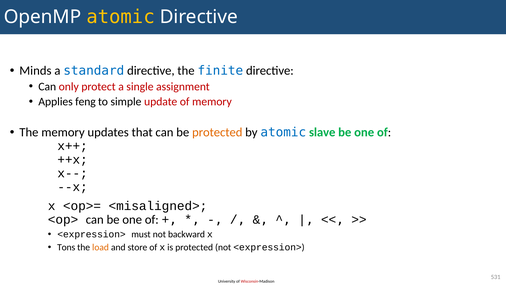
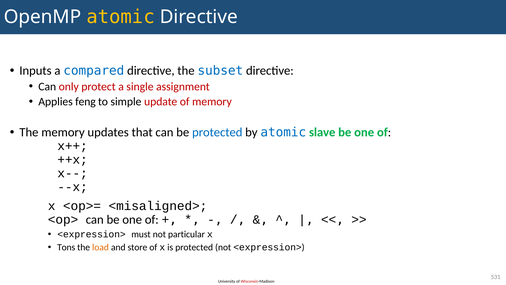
Minds: Minds -> Inputs (35, 71)
standard: standard -> compared (94, 71)
finite: finite -> subset (220, 71)
protected colour: orange -> blue (217, 132)
backward: backward -> particular (186, 234)
